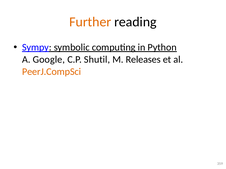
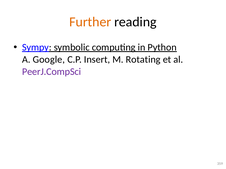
Shutil: Shutil -> Insert (97, 60)
Releases: Releases -> Rotating (143, 60)
PeerJ.CompSci colour: orange -> purple (52, 72)
